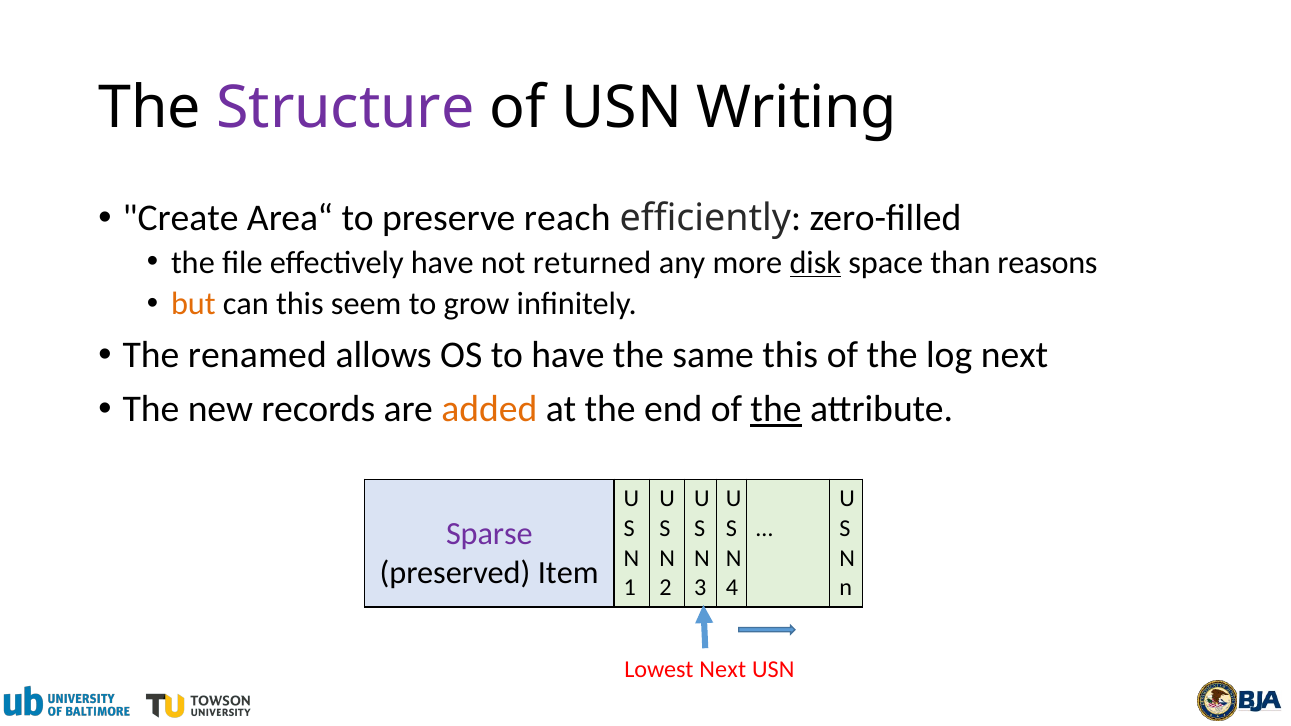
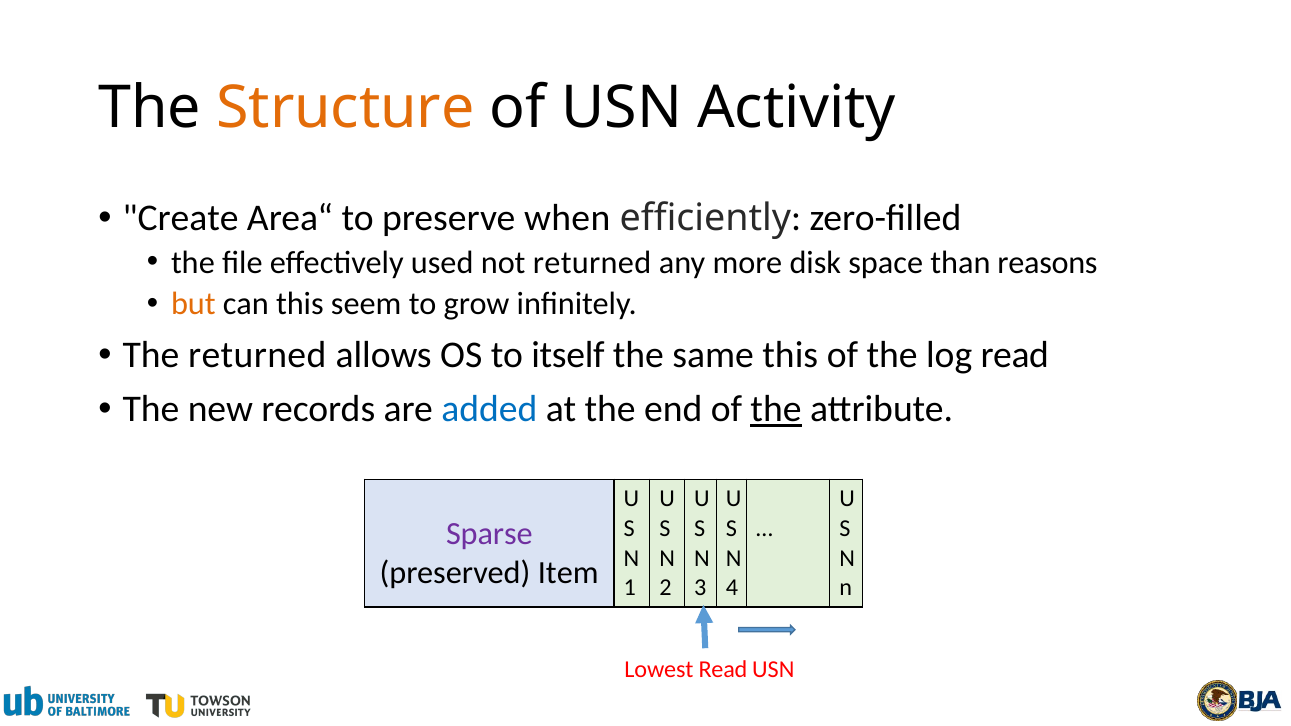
Structure colour: purple -> orange (346, 108)
Writing: Writing -> Activity (796, 108)
reach: reach -> when (567, 218)
effectively have: have -> used (442, 263)
disk underline: present -> none (815, 263)
The renamed: renamed -> returned (257, 355)
to have: have -> itself (568, 355)
log next: next -> read (1015, 355)
added colour: orange -> blue (489, 409)
Lowest Next: Next -> Read (723, 669)
